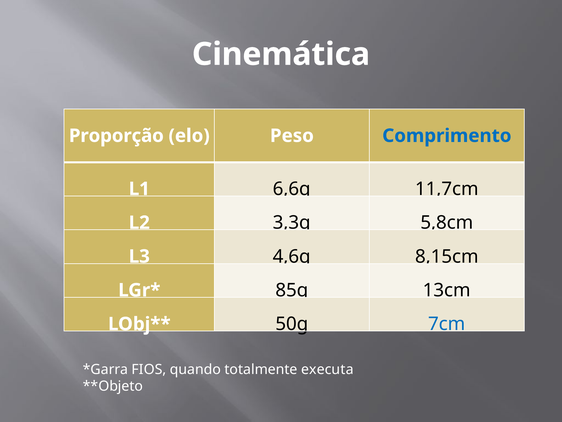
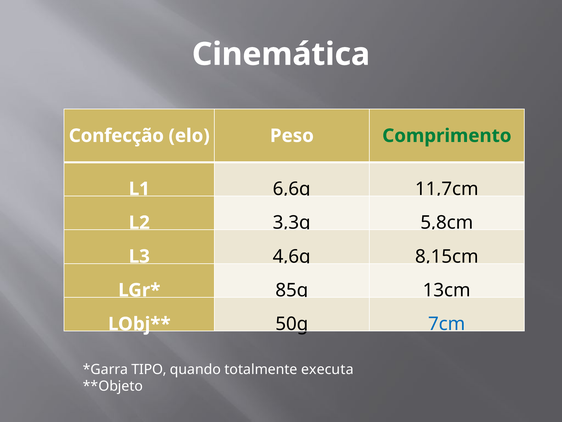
Proporção: Proporção -> Confecção (116, 136)
Comprimento colour: blue -> green (447, 136)
FIOS: FIOS -> TIPO (149, 369)
